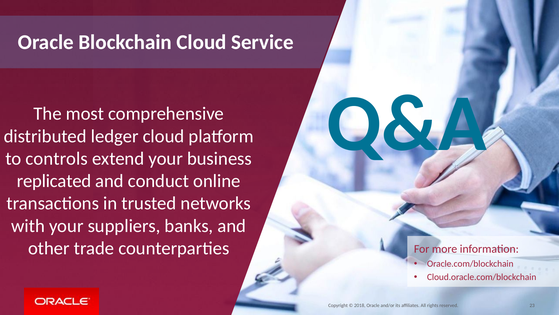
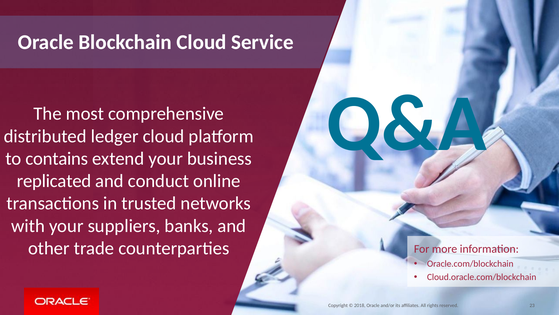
controls: controls -> contains (57, 158)
